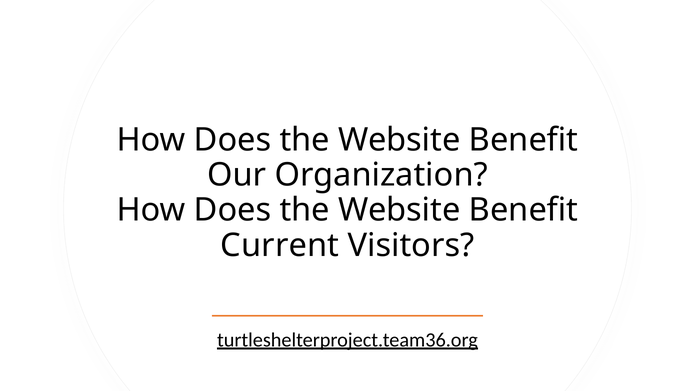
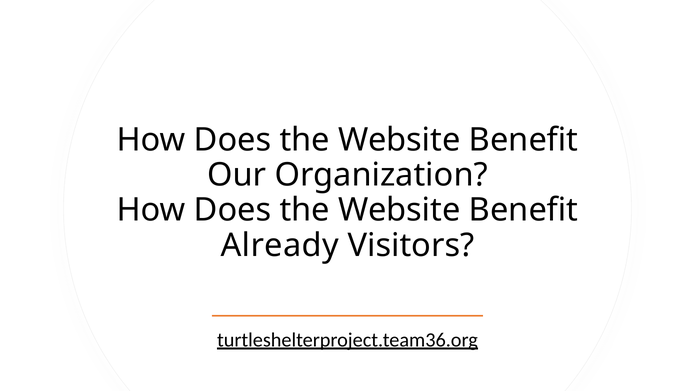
Current: Current -> Already (280, 245)
